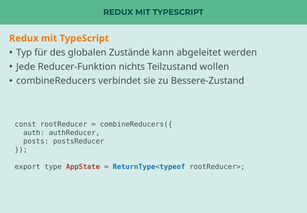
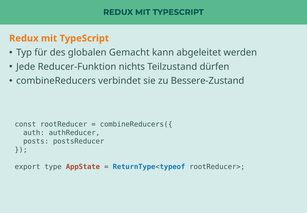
Zustände: Zustände -> Gemacht (129, 52)
wollen: wollen -> dürfen (214, 67)
